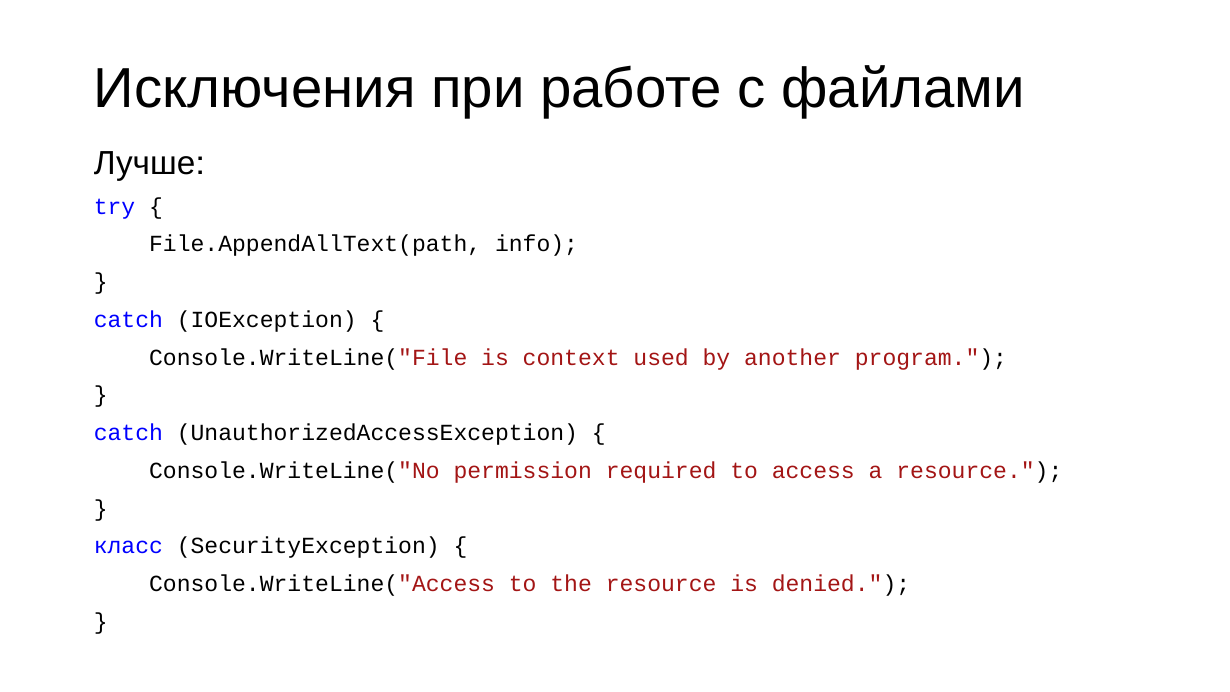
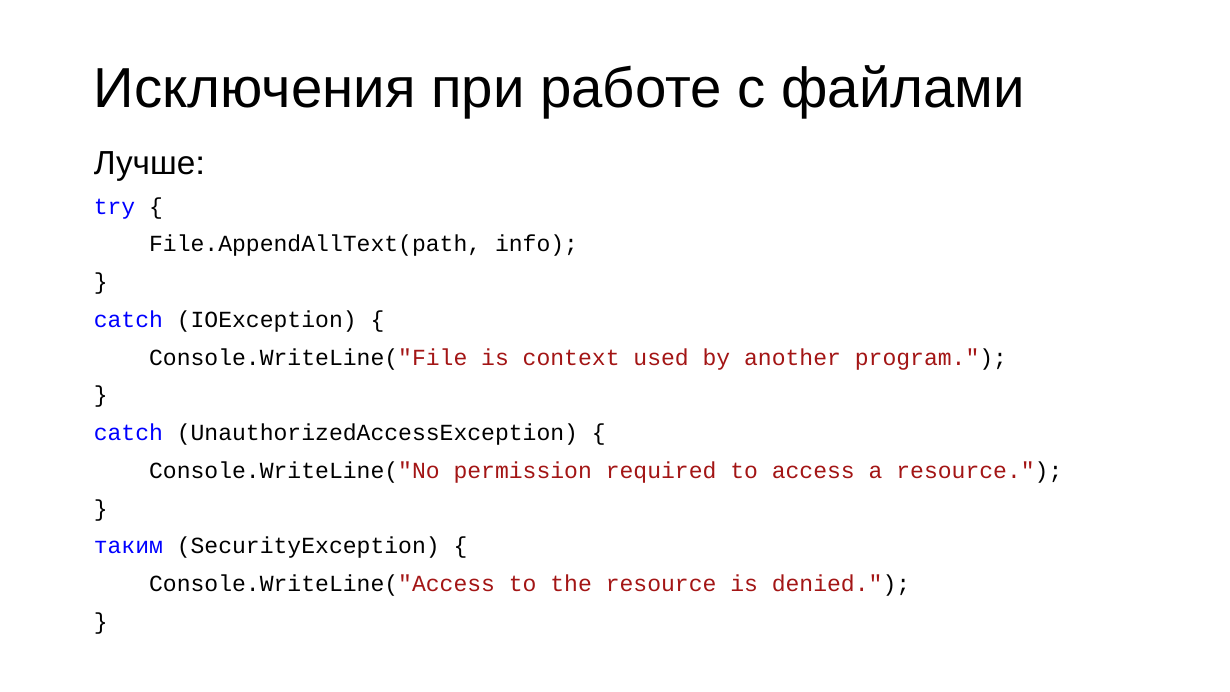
класс: класс -> таким (128, 546)
